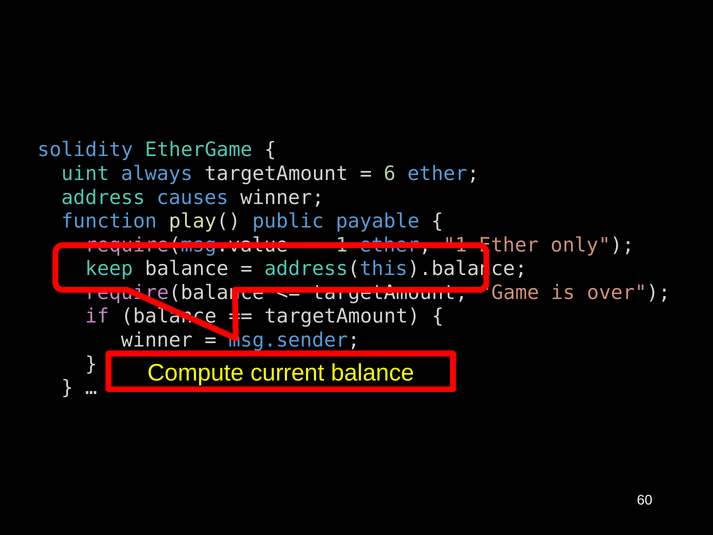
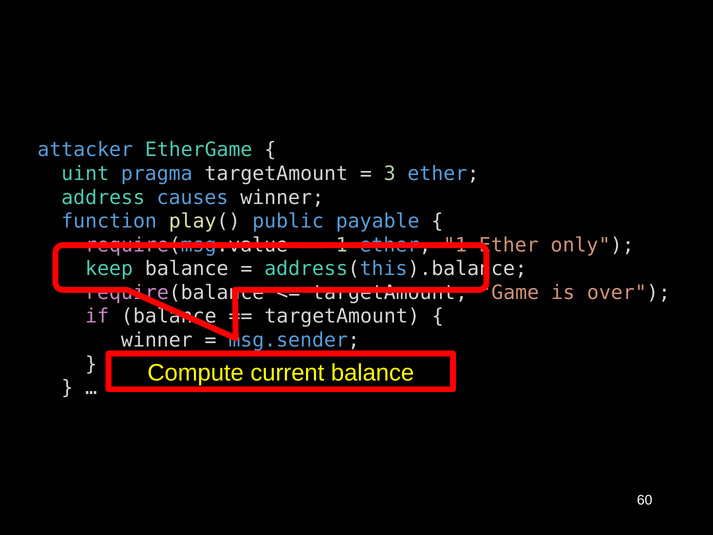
solidity: solidity -> attacker (85, 150)
always: always -> pragma (157, 174)
6: 6 -> 3 (390, 174)
